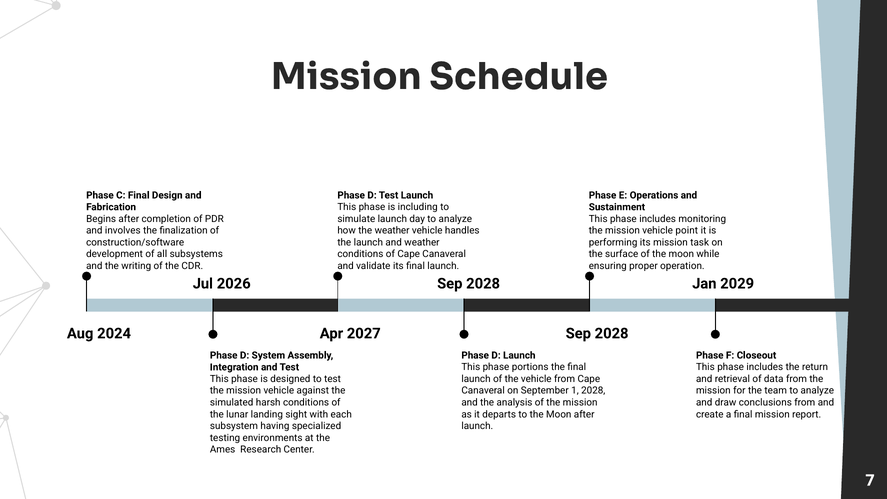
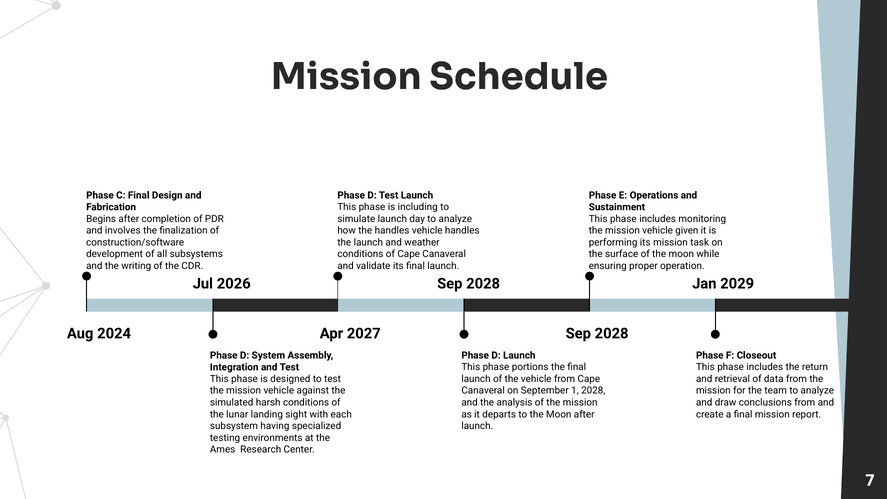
the weather: weather -> handles (392, 231)
point: point -> given (687, 231)
